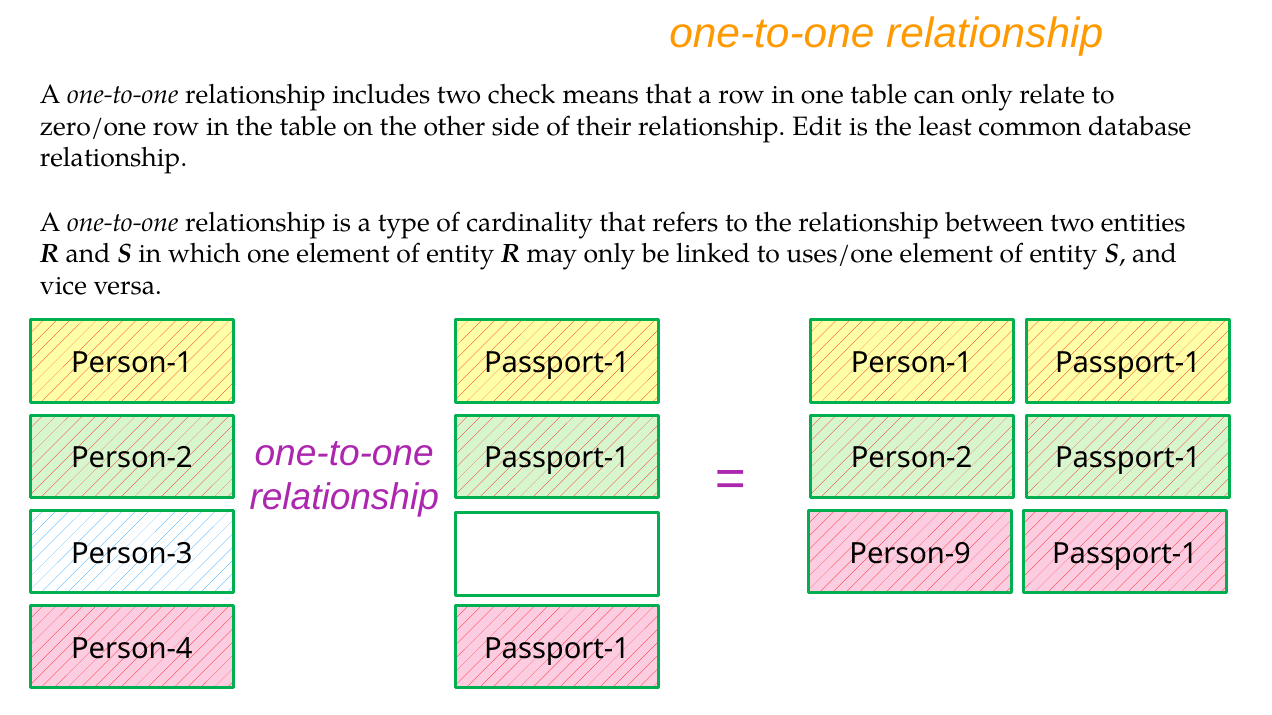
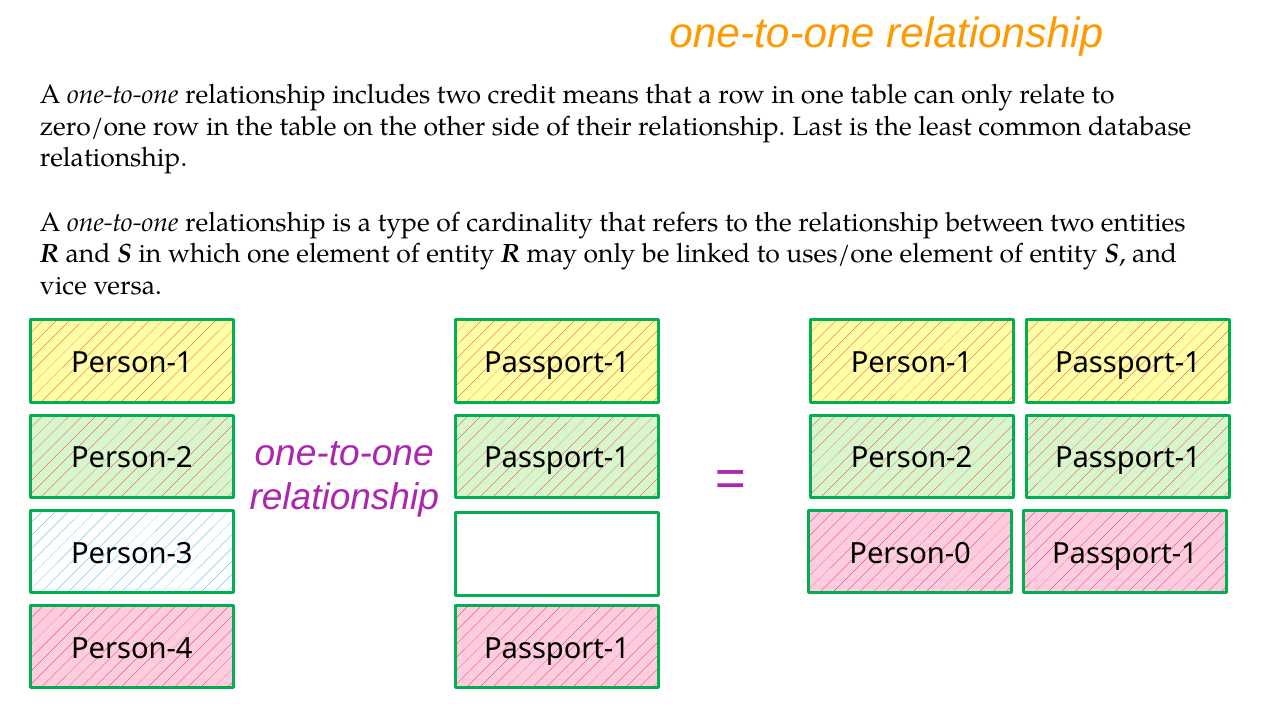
check: check -> credit (522, 95)
Edit: Edit -> Last (817, 127)
Person-9: Person-9 -> Person-0 (910, 554)
